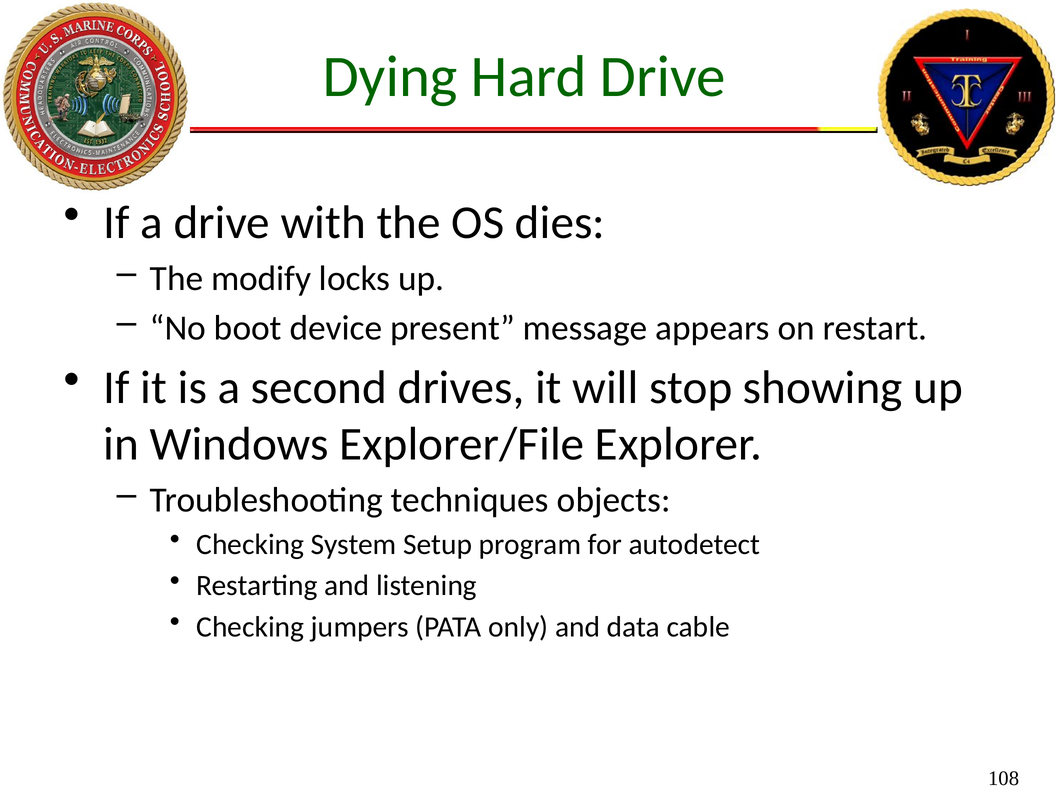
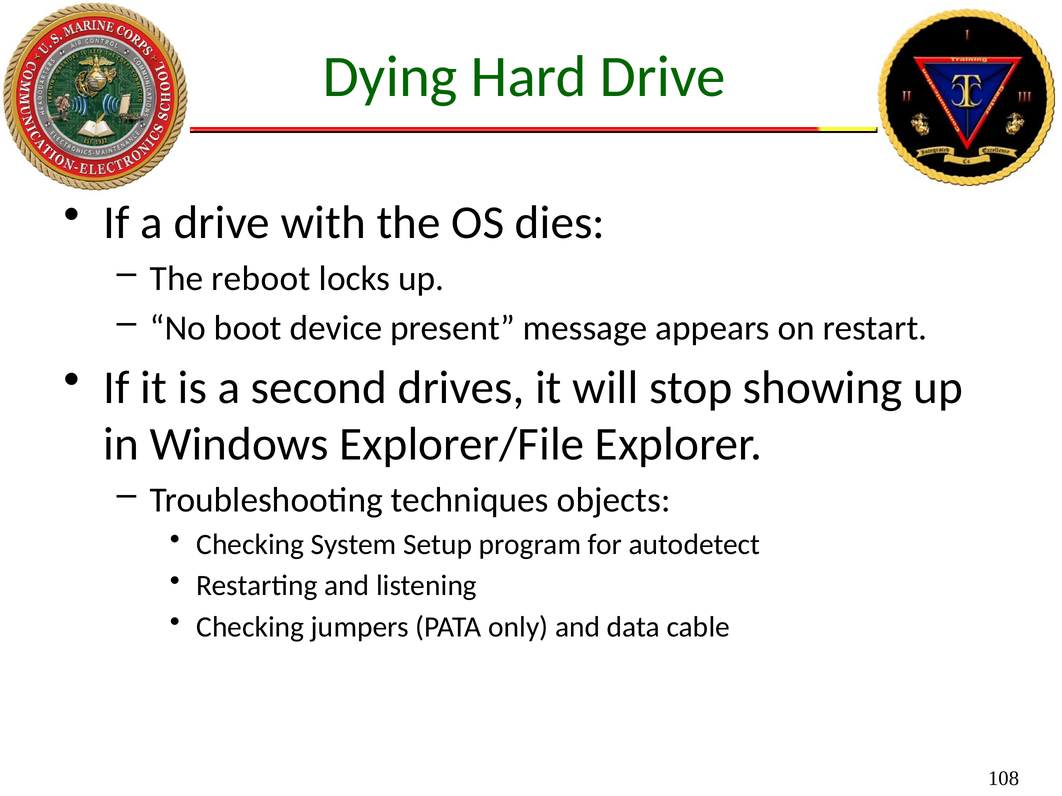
modify: modify -> reboot (261, 279)
